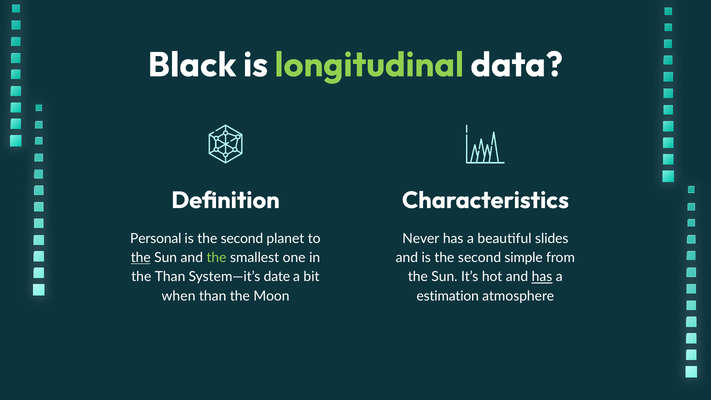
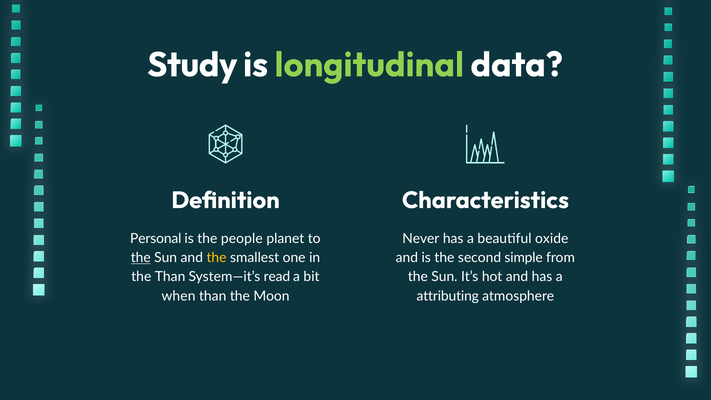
Black: Black -> Study (192, 65)
second: second -> people (242, 239)
slides: slides -> oxide (552, 239)
the colour: light green -> yellow (216, 258)
date: date -> read (277, 277)
has underline: present -> none (542, 277)
estimation: estimation -> attributing (448, 296)
